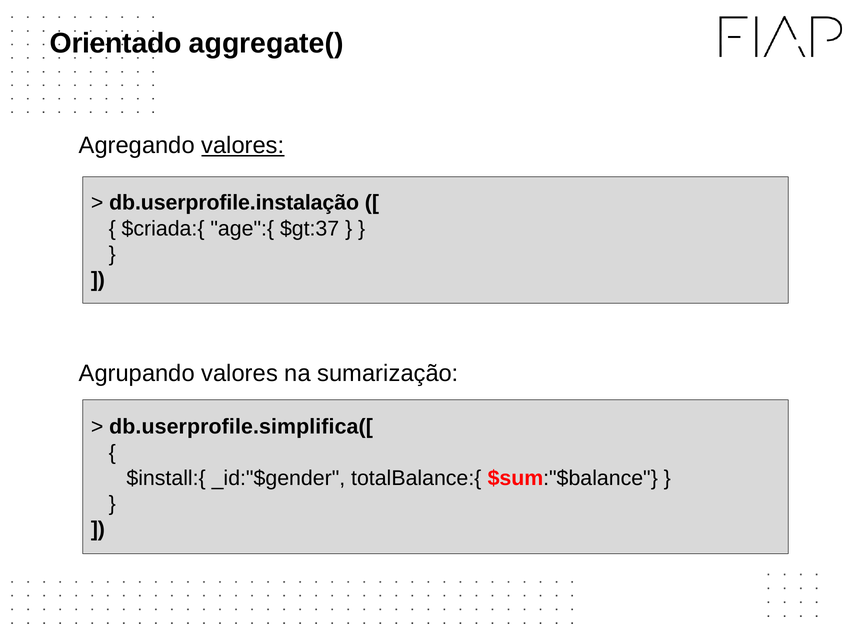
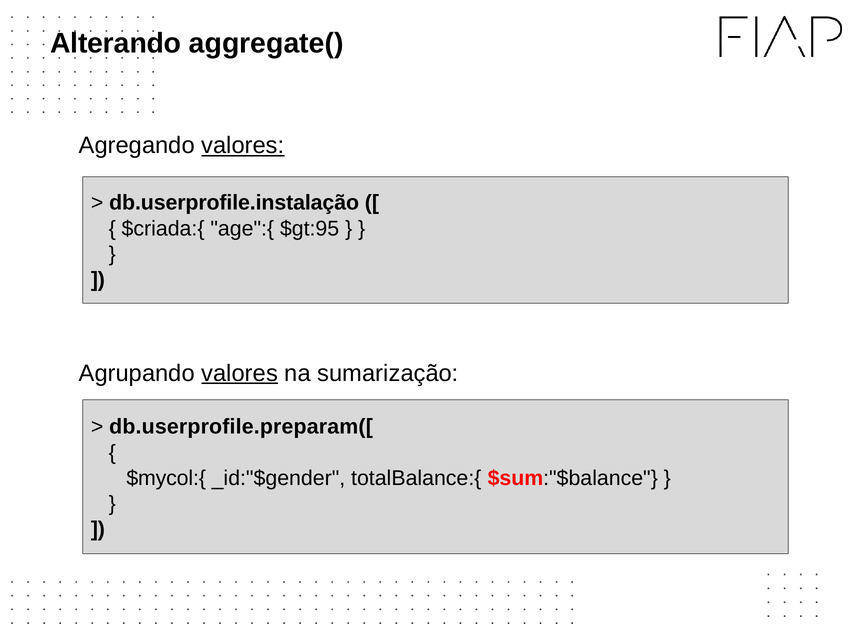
Orientado: Orientado -> Alterando (116, 43)
$gt:37: $gt:37 -> $gt:95 (310, 228)
valores underline: none -> present (240, 373)
db.userprofile.simplifica([: db.userprofile.simplifica([ -> db.userprofile.preparam([ (241, 427)
$install:{: $install:{ -> $mycol:{ (166, 478)
